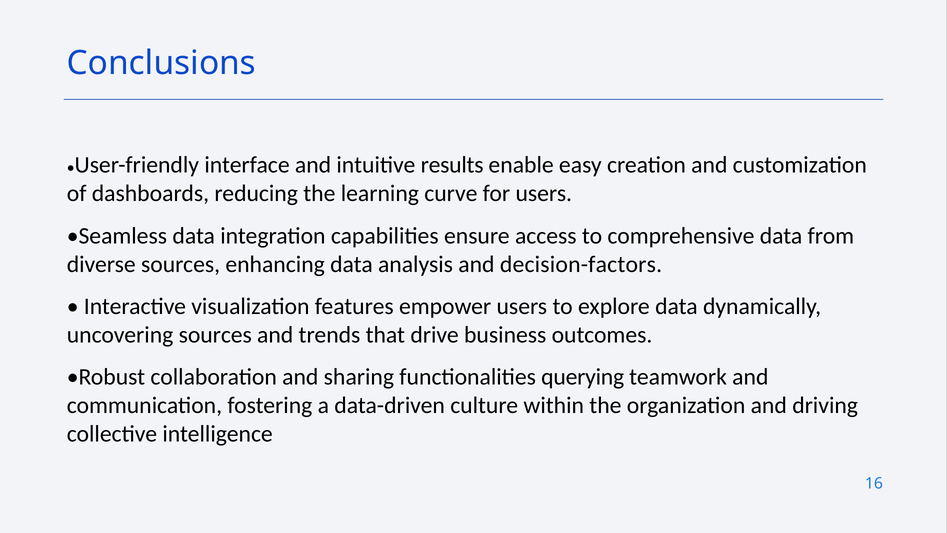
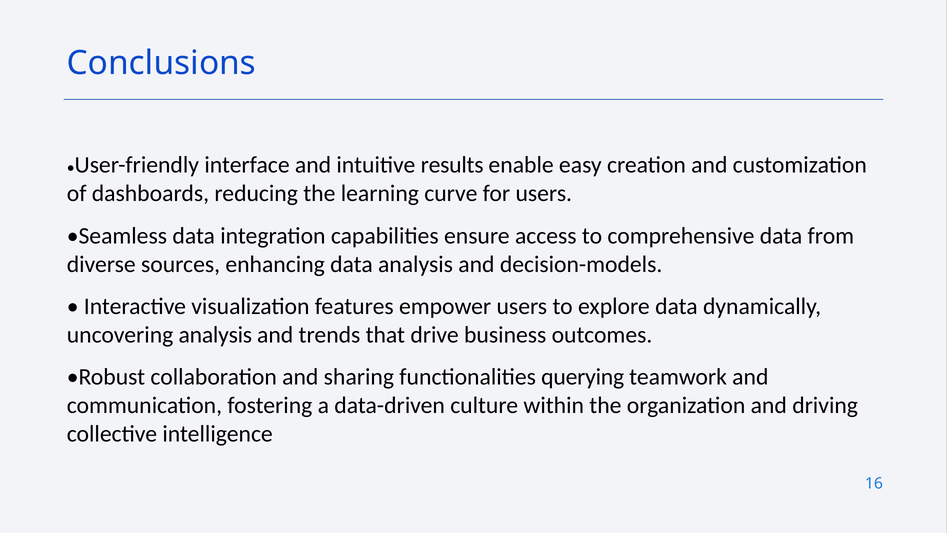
decision-factors: decision-factors -> decision-models (581, 264)
uncovering sources: sources -> analysis (215, 335)
